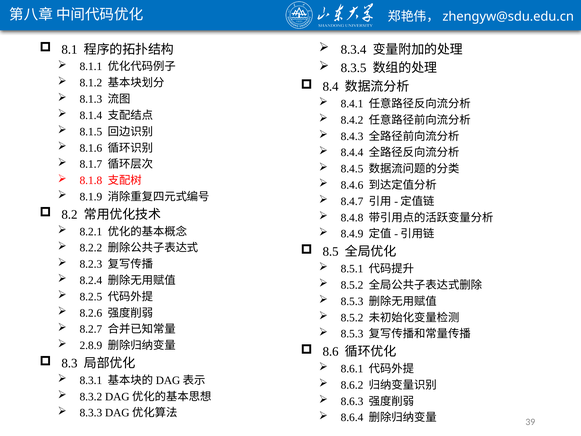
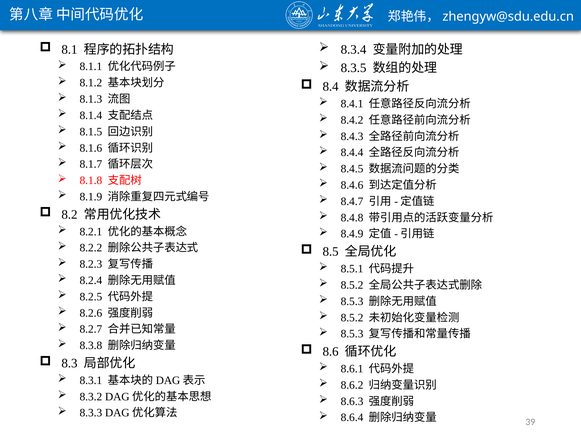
2.8.9: 2.8.9 -> 8.3.8 (91, 345)
